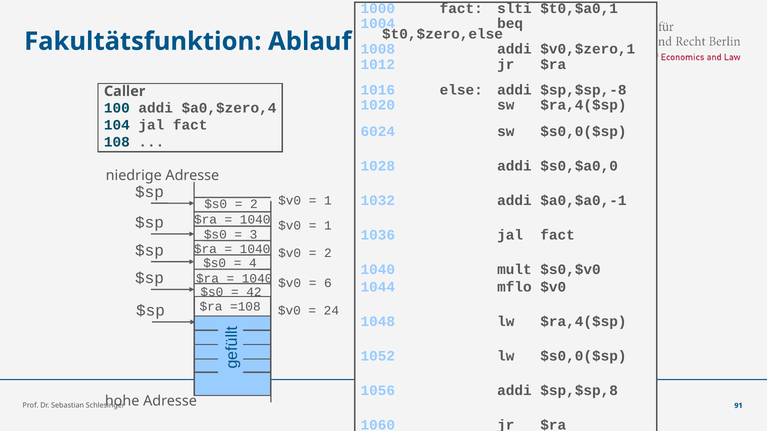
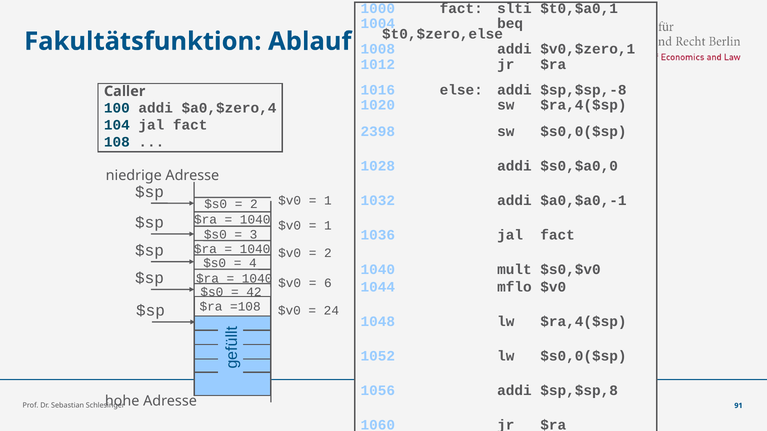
6024: 6024 -> 2398 (378, 132)
